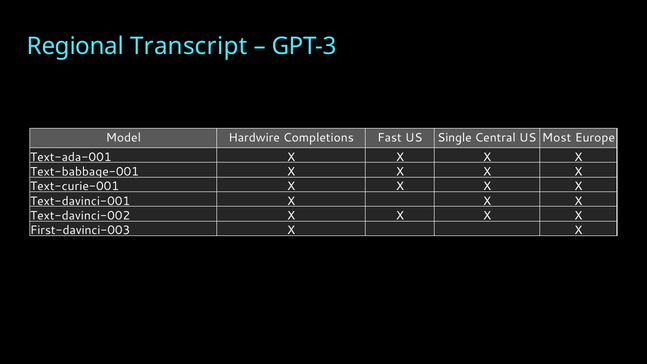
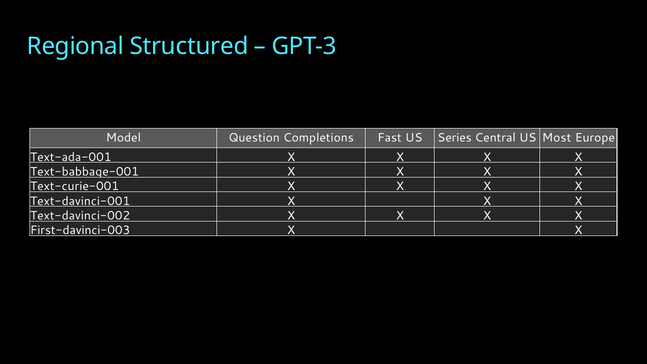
Transcript: Transcript -> Structured (189, 46)
Hardwire: Hardwire -> Question (254, 138)
Single: Single -> Series (455, 138)
